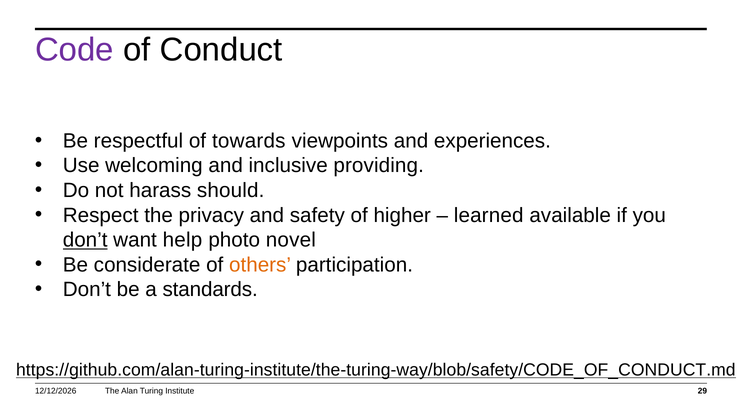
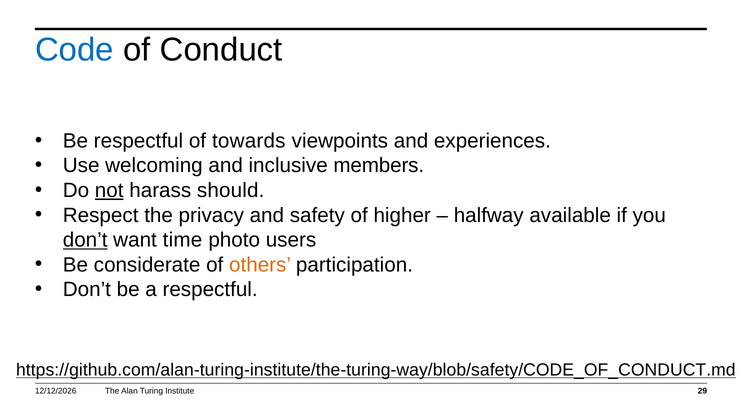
Code colour: purple -> blue (74, 50)
providing: providing -> members (379, 165)
not underline: none -> present (109, 190)
learned: learned -> halfway (489, 215)
help: help -> time (182, 240)
novel: novel -> users (291, 240)
a standards: standards -> respectful (210, 289)
